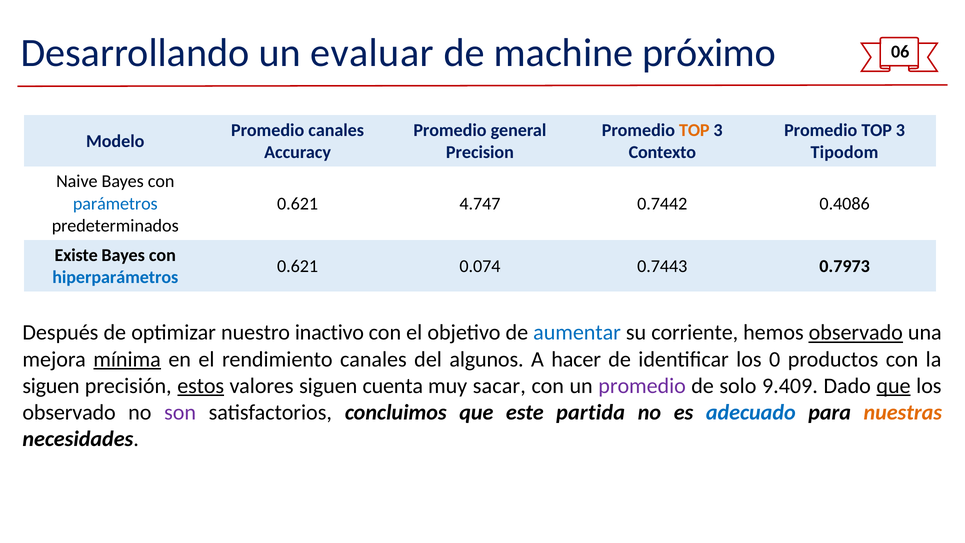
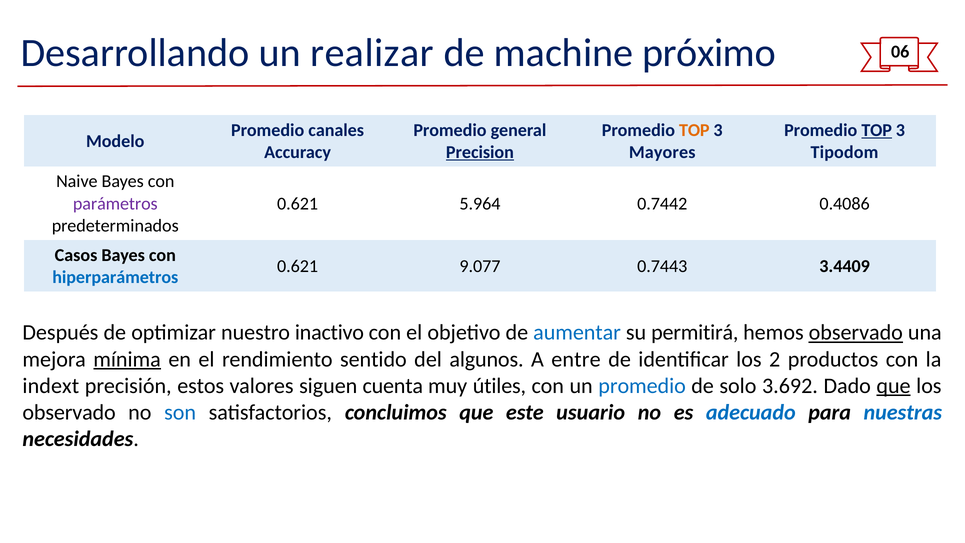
evaluar: evaluar -> realizar (372, 53)
TOP underline: none -> present (877, 130)
Precision underline: none -> present (480, 152)
Contexto: Contexto -> Mayores (662, 152)
parámetros colour: blue -> purple (115, 204)
4.747: 4.747 -> 5.964 (480, 204)
Existe: Existe -> Casos (76, 255)
0.074: 0.074 -> 9.077 (480, 266)
0.7973: 0.7973 -> 3.4409 (845, 266)
corriente: corriente -> permitirá (695, 333)
rendimiento canales: canales -> sentido (373, 359)
hacer: hacer -> entre (576, 359)
0: 0 -> 2 (775, 359)
siguen: siguen -> indext (51, 386)
estos underline: present -> none (201, 386)
sacar: sacar -> útiles (499, 386)
promedio colour: purple -> blue (642, 386)
9.409: 9.409 -> 3.692 (790, 386)
son colour: purple -> blue (180, 412)
partida: partida -> usuario (591, 412)
nuestras colour: orange -> blue (903, 412)
